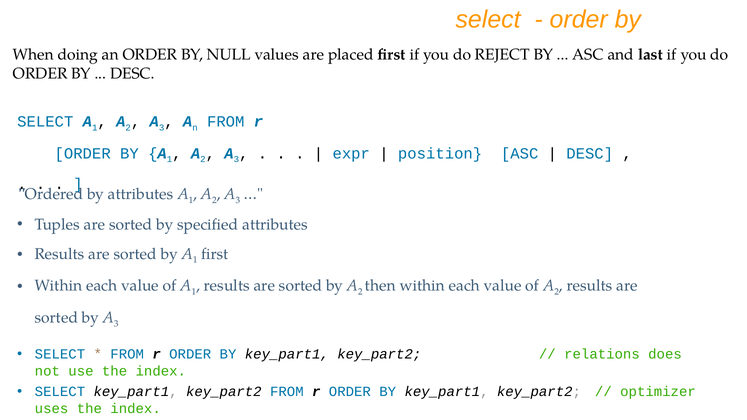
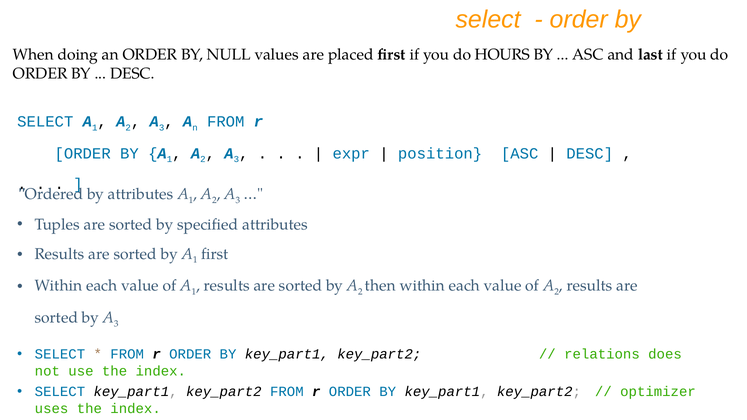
REJECT: REJECT -> HOURS (502, 55)
